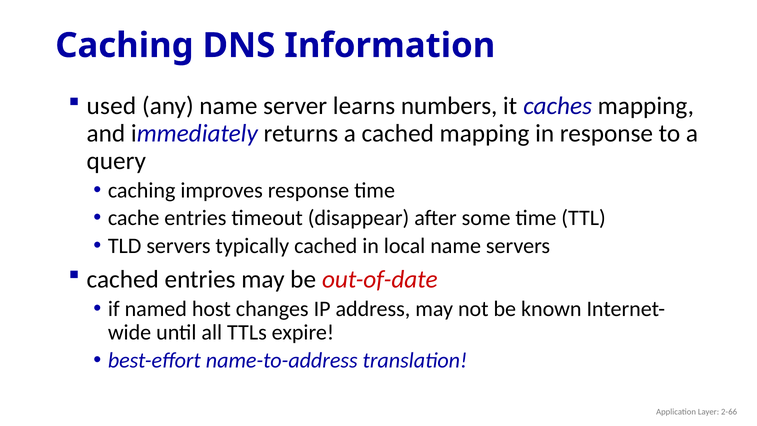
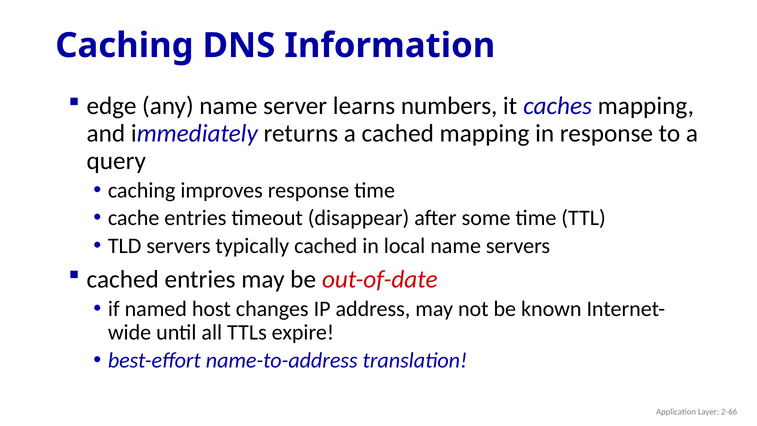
used: used -> edge (112, 106)
